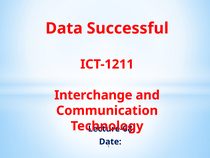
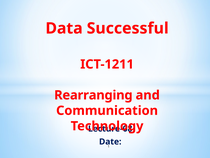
Interchange: Interchange -> Rearranging (93, 95)
